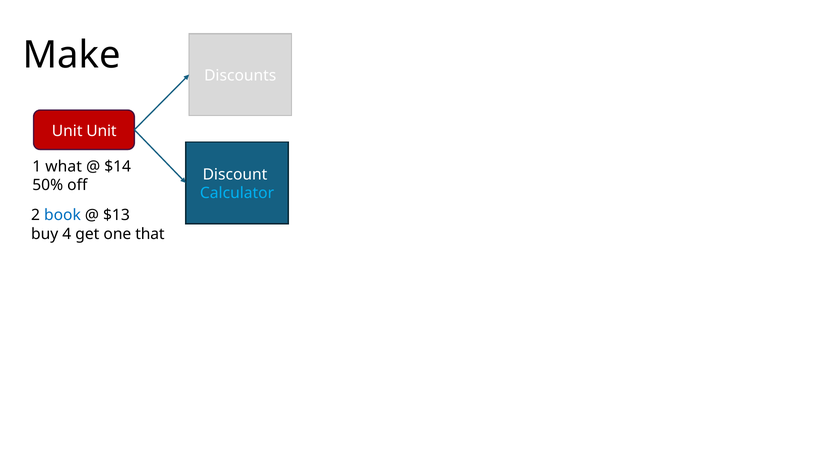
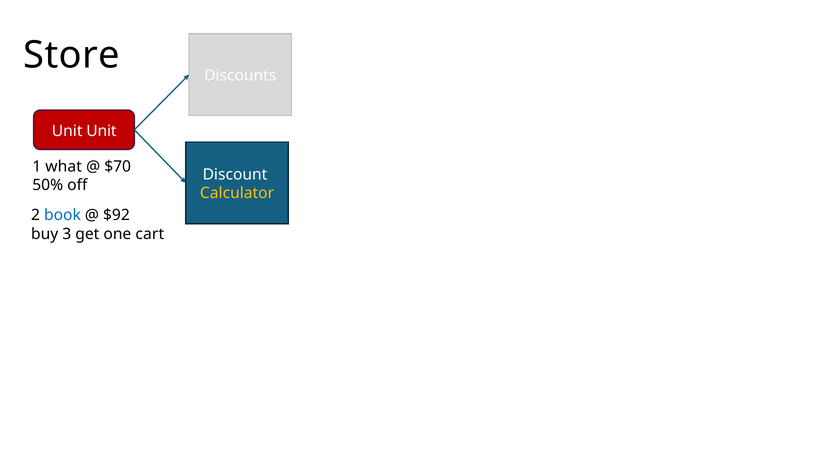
Make: Make -> Store (72, 55)
$14: $14 -> $70 (118, 167)
Calculator colour: light blue -> yellow (237, 194)
$13: $13 -> $92 (116, 215)
4: 4 -> 3 (67, 234)
that: that -> cart (150, 234)
